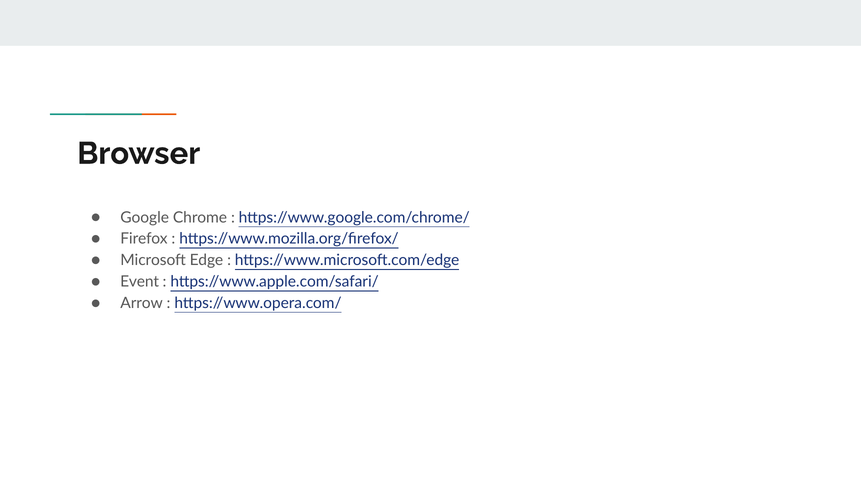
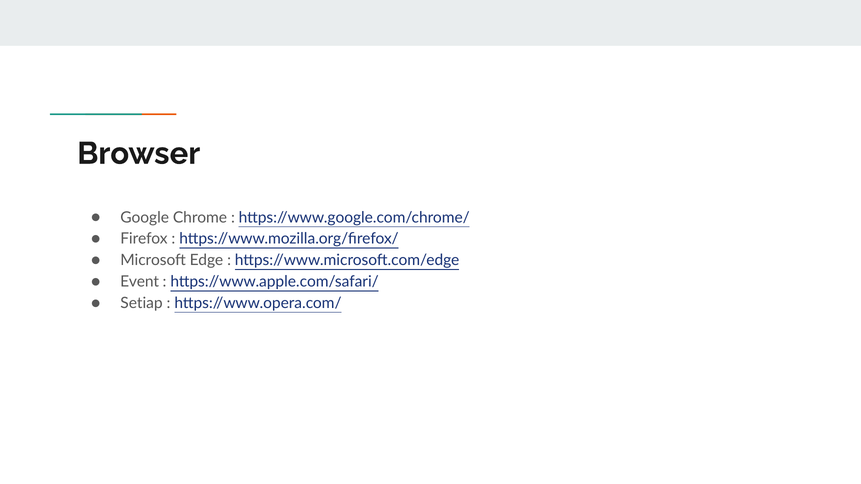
Arrow: Arrow -> Setiap (142, 303)
